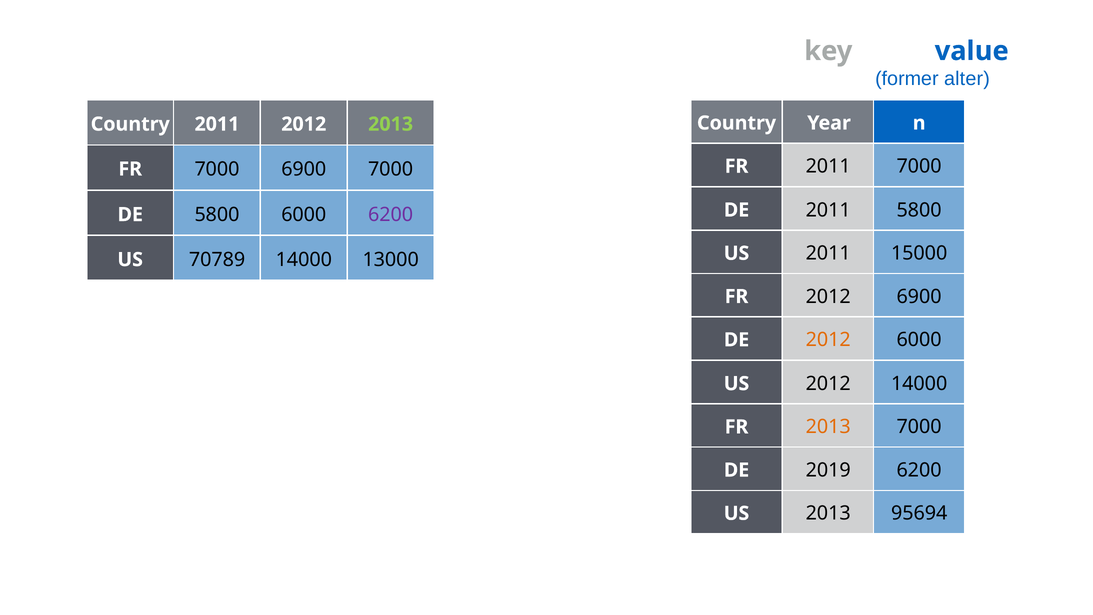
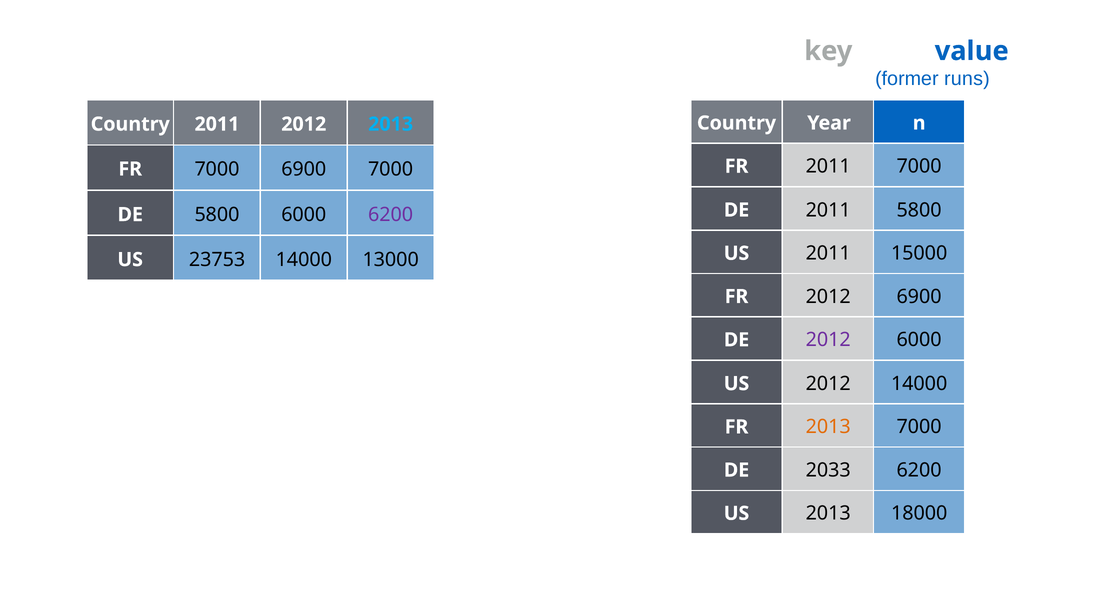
alter: alter -> runs (967, 79)
2013 colour: light green -> light blue (391, 124)
70789: 70789 -> 23753 (217, 260)
2012 colour: orange -> purple (828, 340)
2019: 2019 -> 2033 (828, 470)
95694: 95694 -> 18000 (919, 513)
